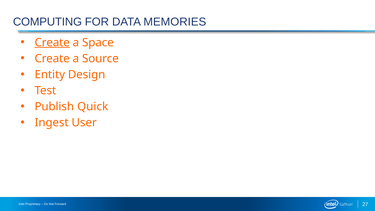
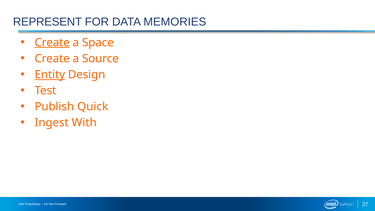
COMPUTING: COMPUTING -> REPRESENT (47, 22)
Entity underline: none -> present (50, 75)
User: User -> With (84, 123)
